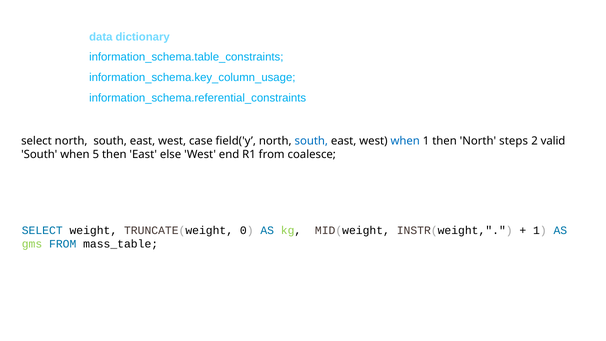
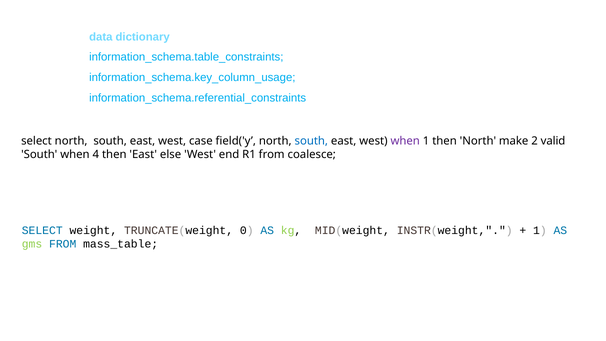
when colour: blue -> purple (405, 141)
steps: steps -> make (514, 141)
5: 5 -> 4 (96, 155)
